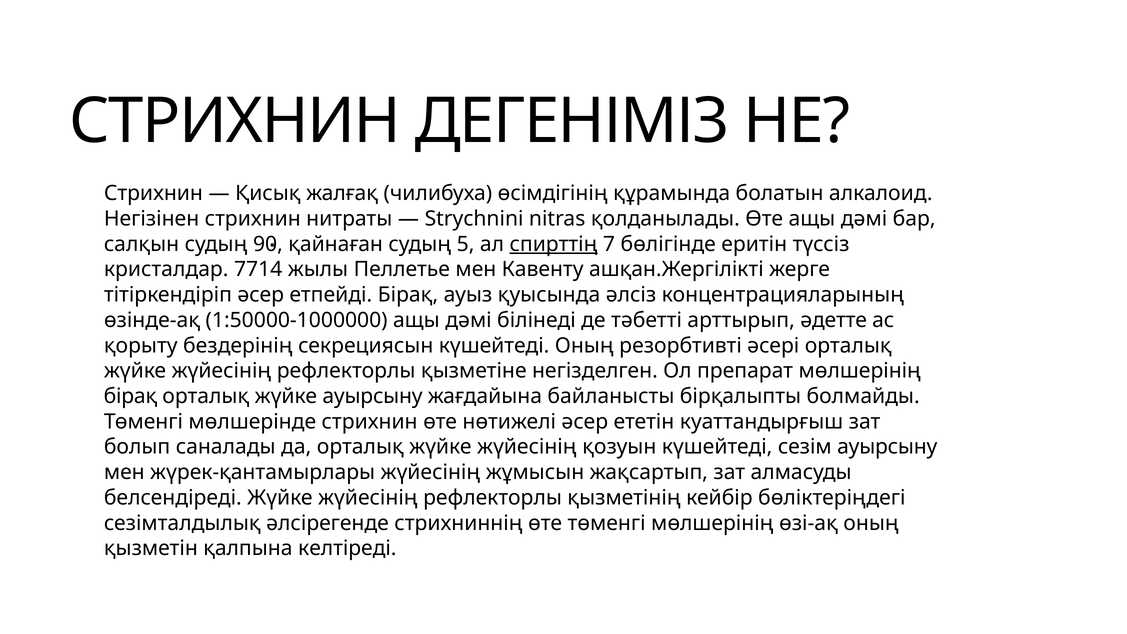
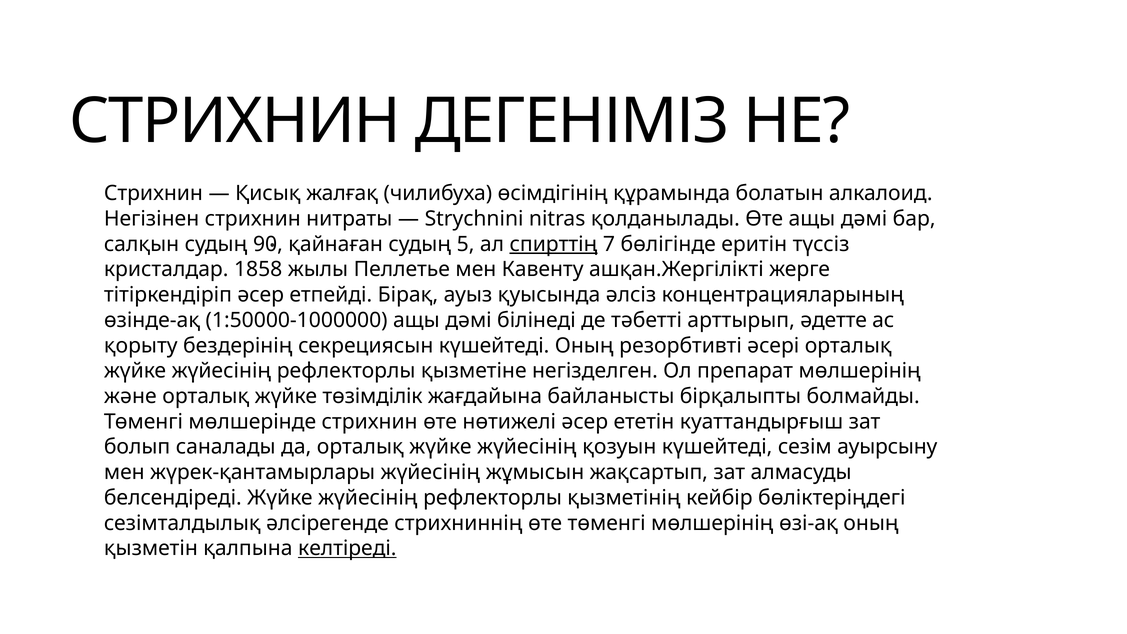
7714: 7714 -> 1858 (258, 269)
бірақ: бірақ -> және (130, 396)
жүйке ауырсыну: ауырсыну -> төзімділік (373, 396)
келтіреді underline: none -> present (347, 548)
